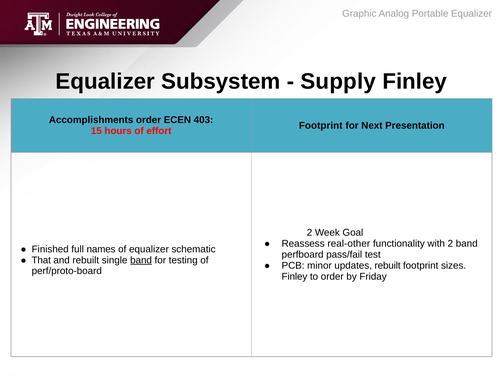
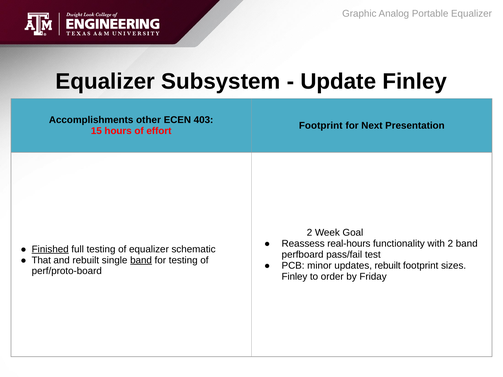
Supply: Supply -> Update (338, 81)
Accomplishments order: order -> other (149, 120)
real-other: real-other -> real-hours (349, 244)
Finished underline: none -> present (50, 249)
full names: names -> testing (101, 249)
